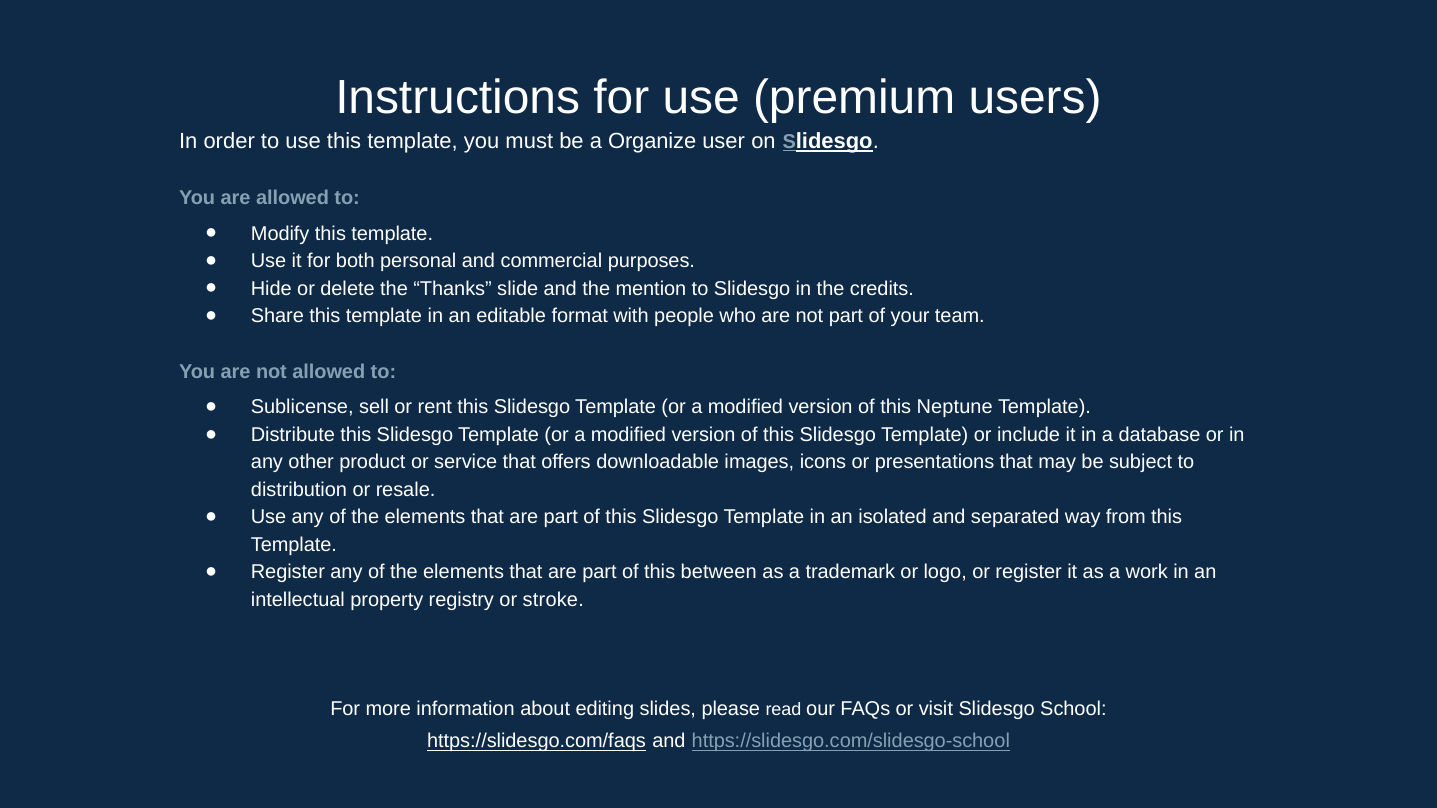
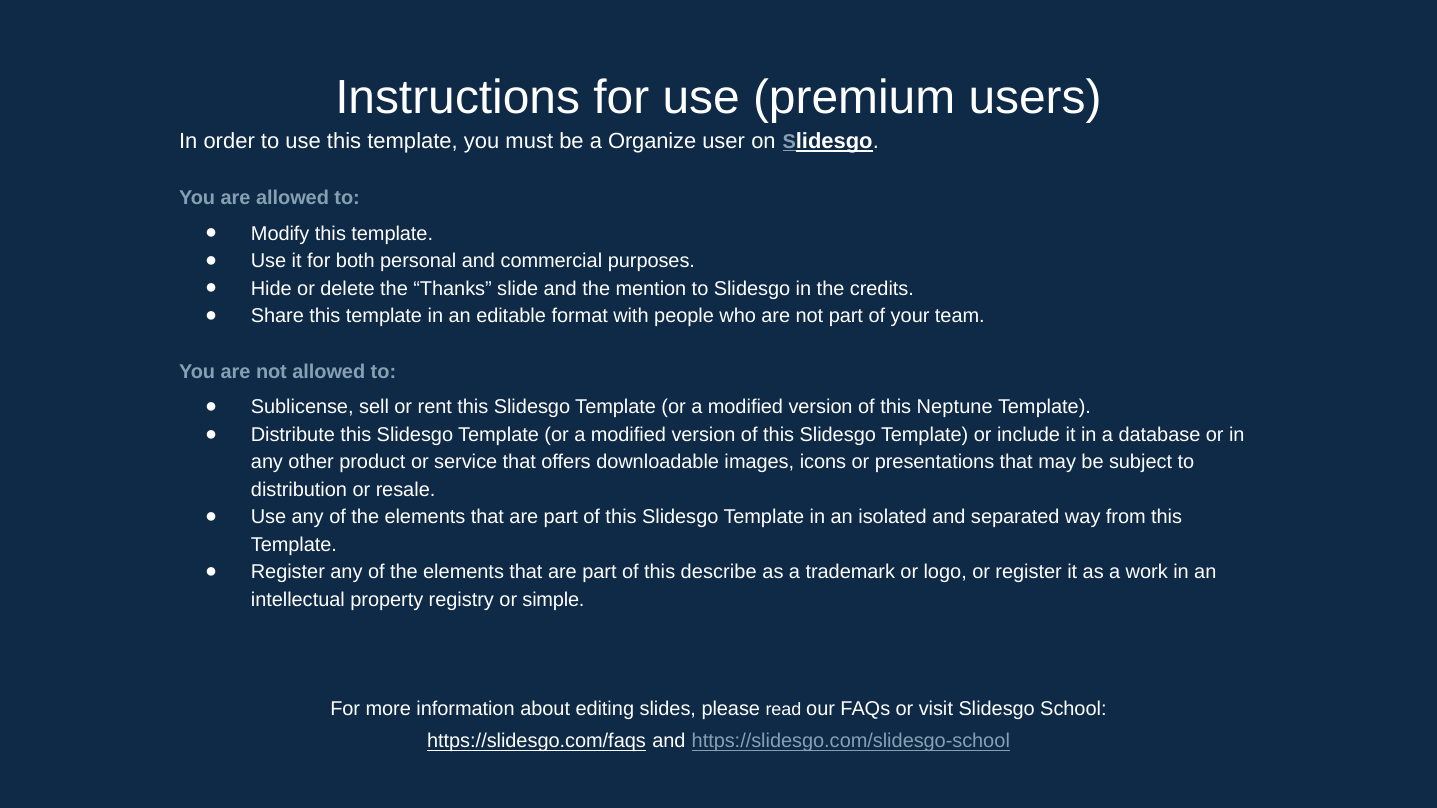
between: between -> describe (719, 573)
stroke: stroke -> simple (553, 600)
